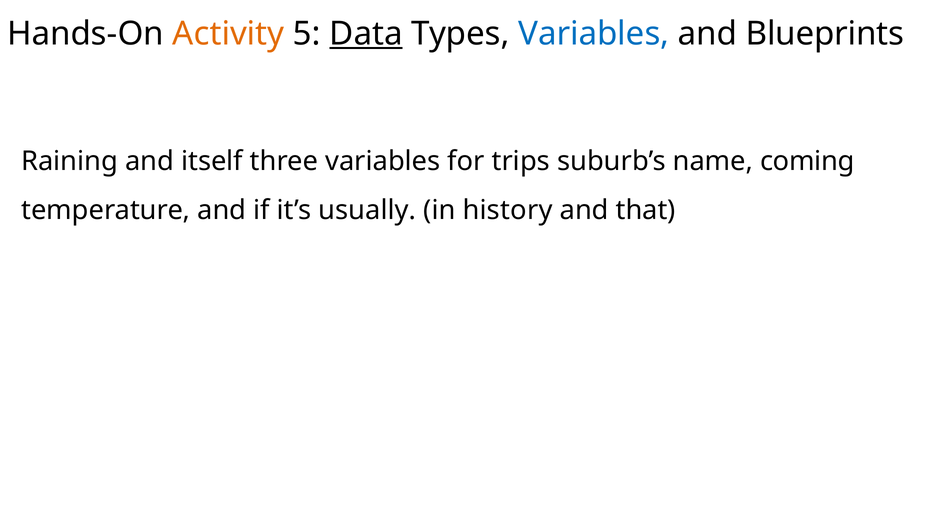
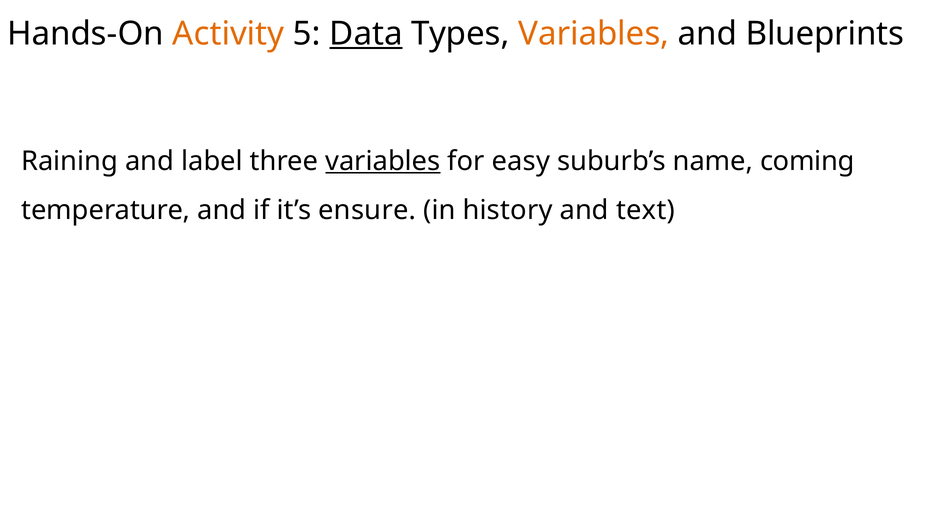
Variables colour: blue -> orange (594, 34)
itself: itself -> label (212, 161)
variables underline: none -> present (383, 161)
trips: trips -> easy (521, 161)
usually: usually -> ensure (367, 210)
that: that -> text (646, 210)
